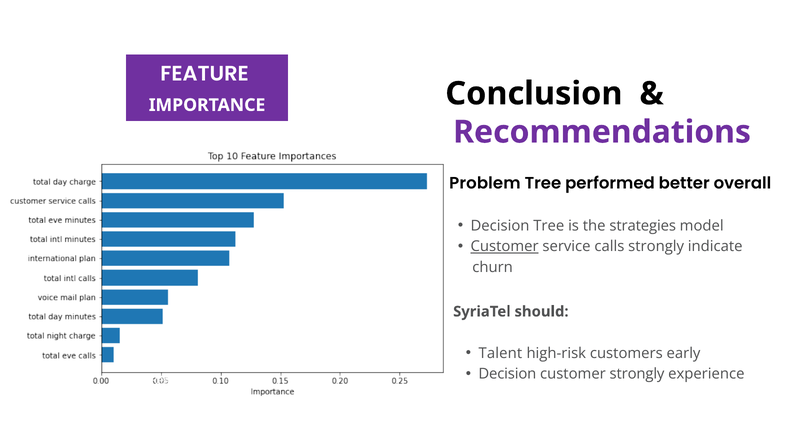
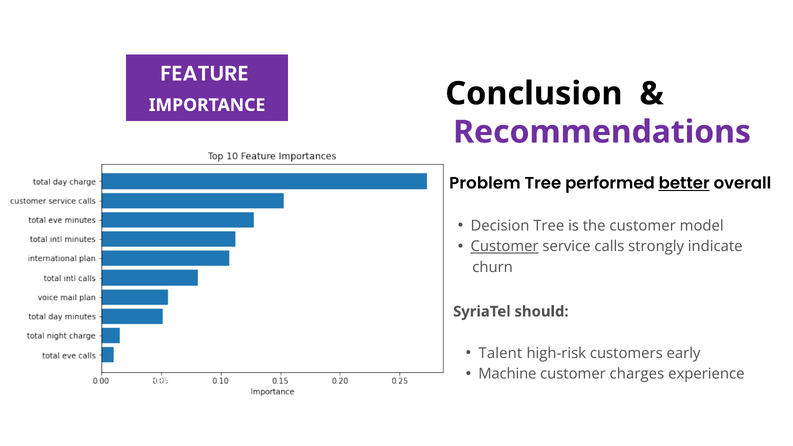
better underline: none -> present (684, 183)
the strategies: strategies -> customer (643, 226)
Decision: Decision -> Machine (507, 374)
customer strongly: strongly -> charges (637, 374)
